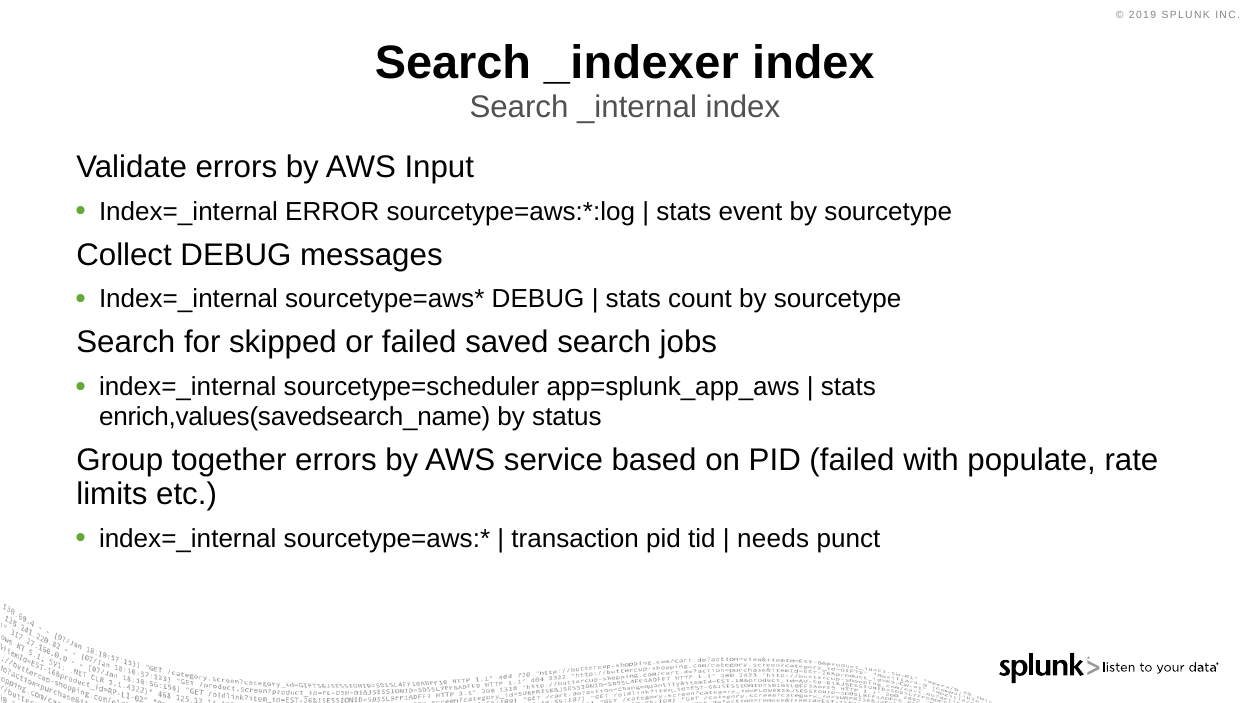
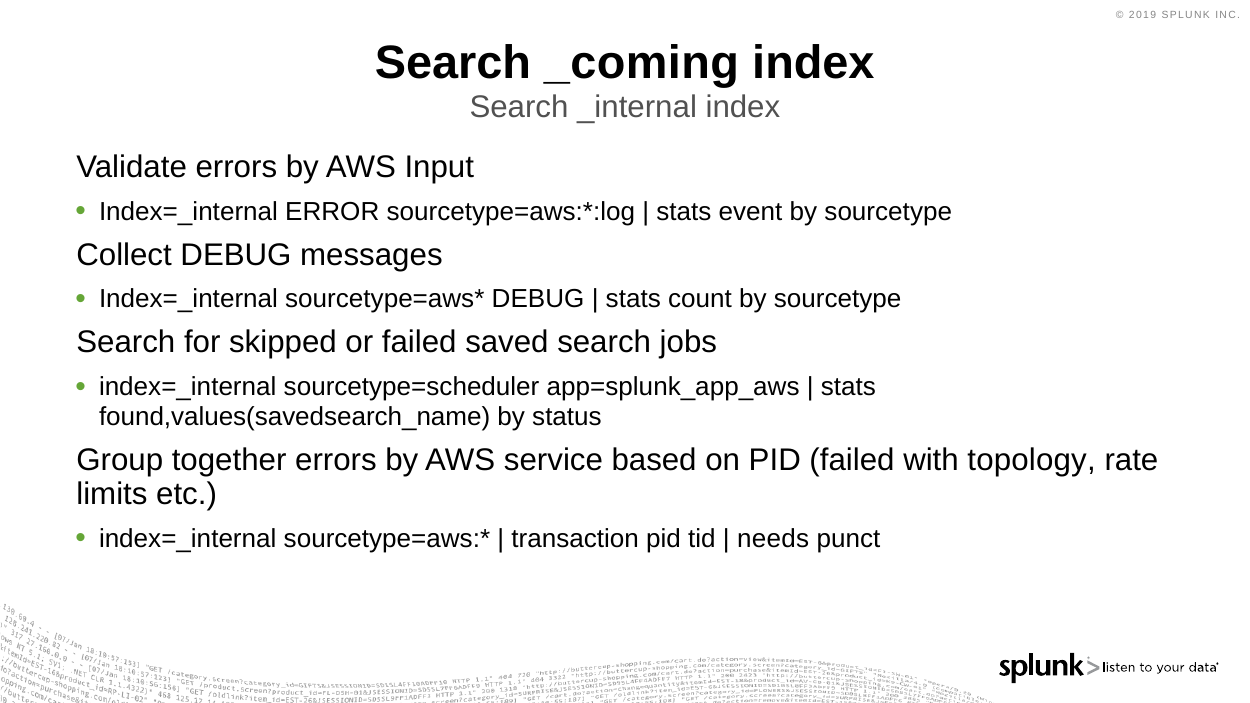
_indexer: _indexer -> _coming (641, 64)
enrich,values(savedsearch_name: enrich,values(savedsearch_name -> found,values(savedsearch_name (295, 417)
populate: populate -> topology (1032, 460)
